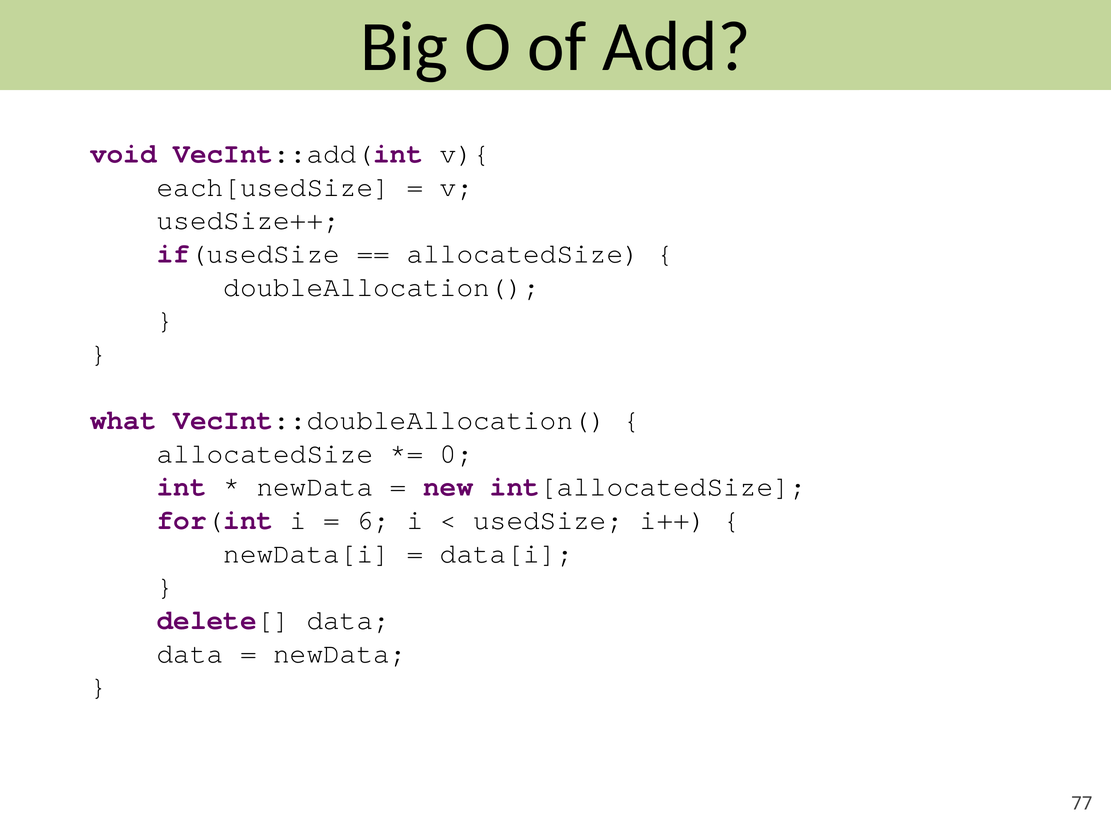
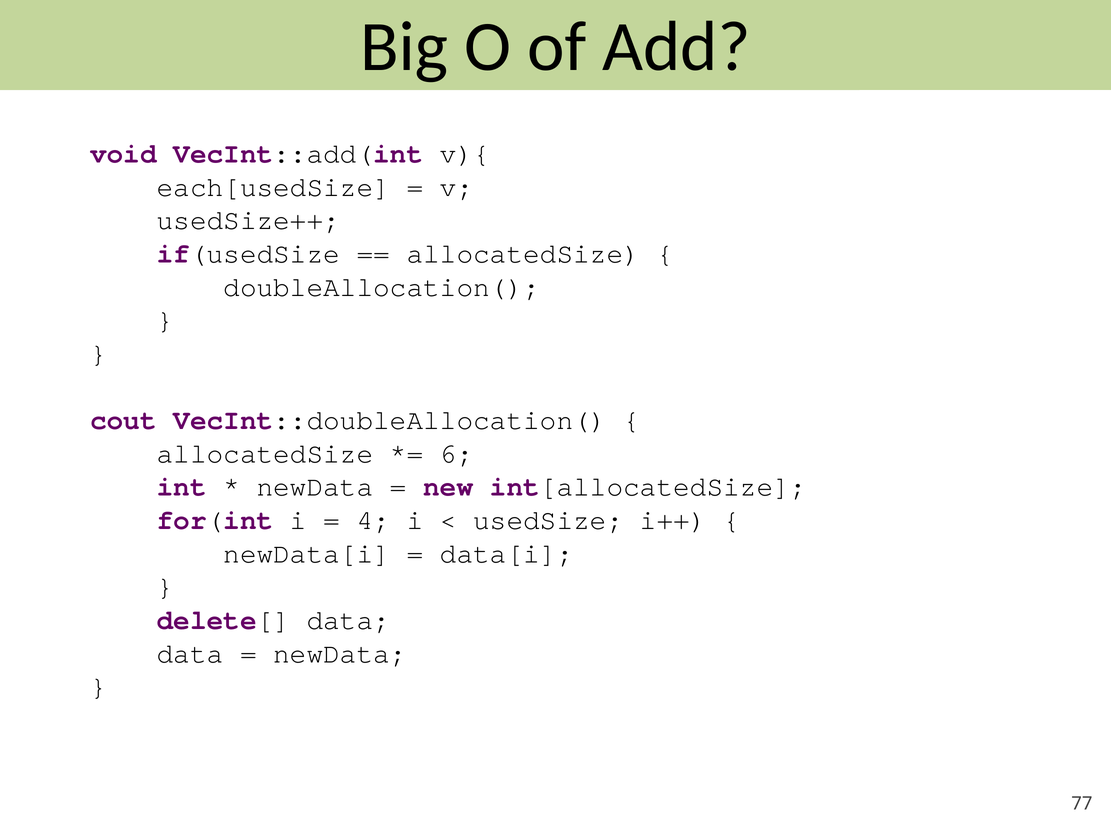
what: what -> cout (123, 420)
0: 0 -> 6 (457, 454)
6: 6 -> 4 (373, 520)
